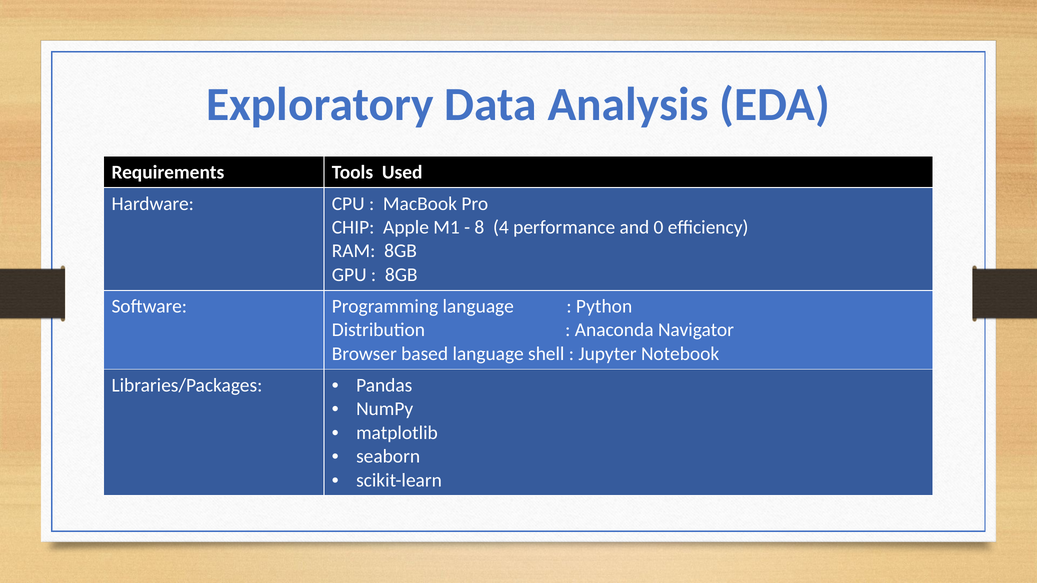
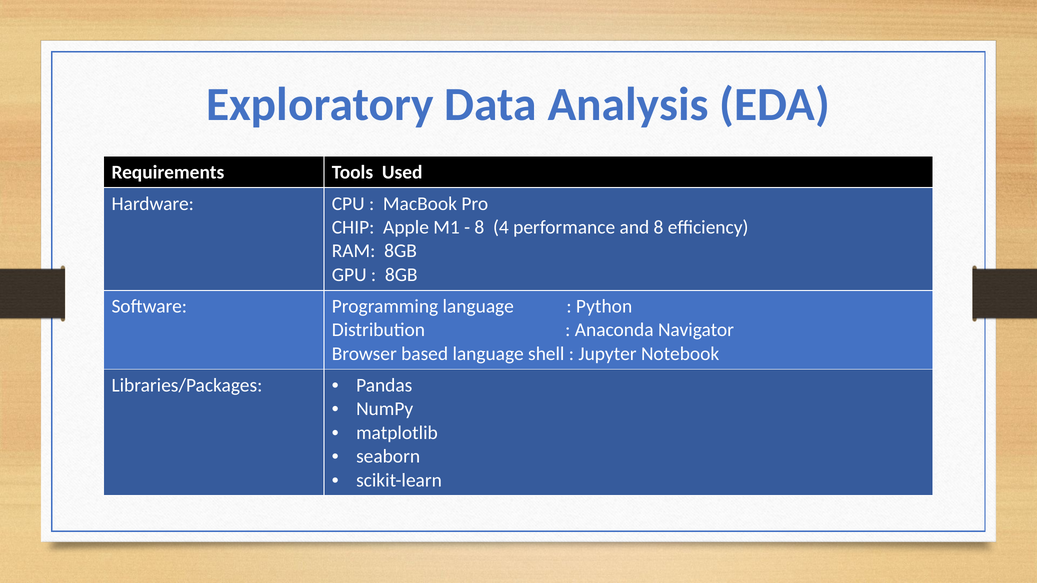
and 0: 0 -> 8 (659, 227)
